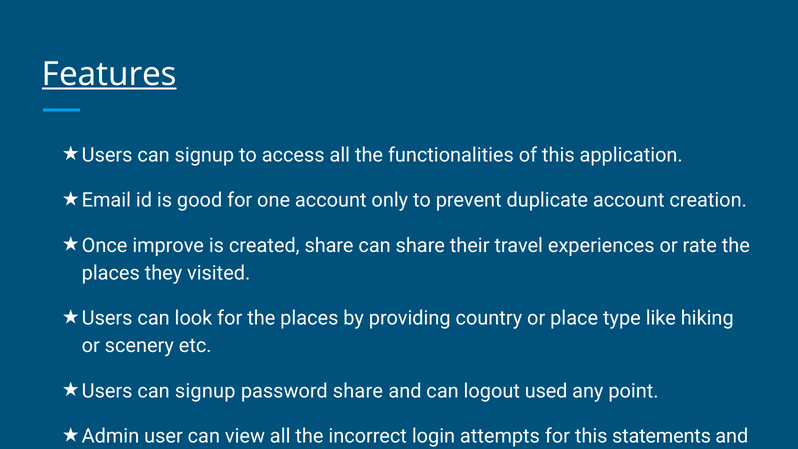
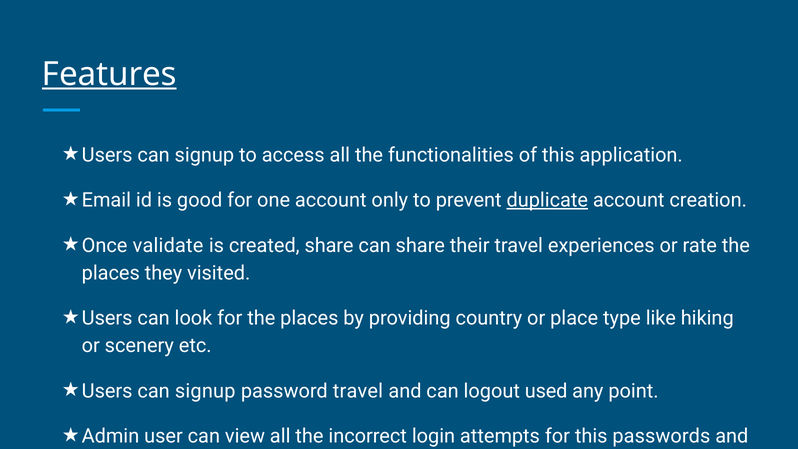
duplicate underline: none -> present (547, 200)
improve: improve -> validate (168, 245)
password share: share -> travel (358, 391)
statements: statements -> passwords (661, 436)
